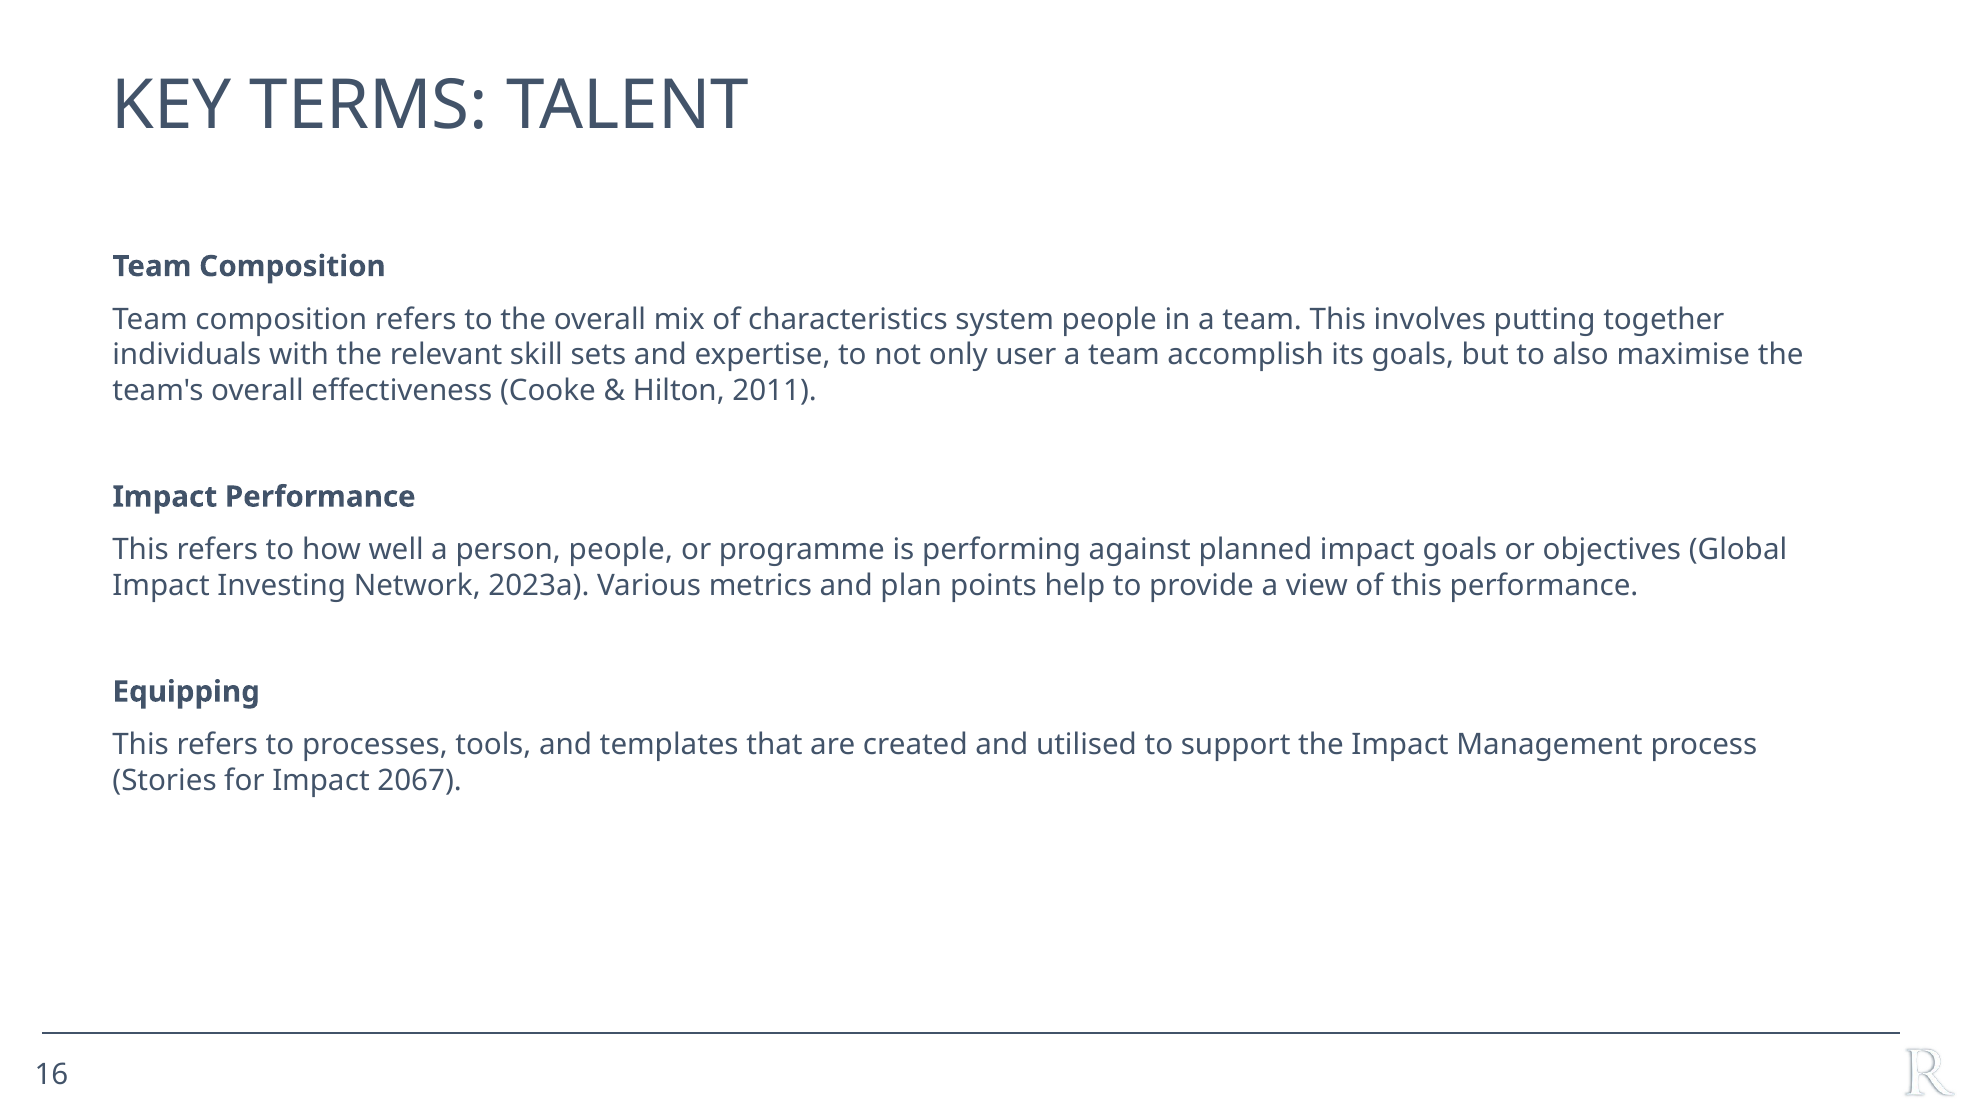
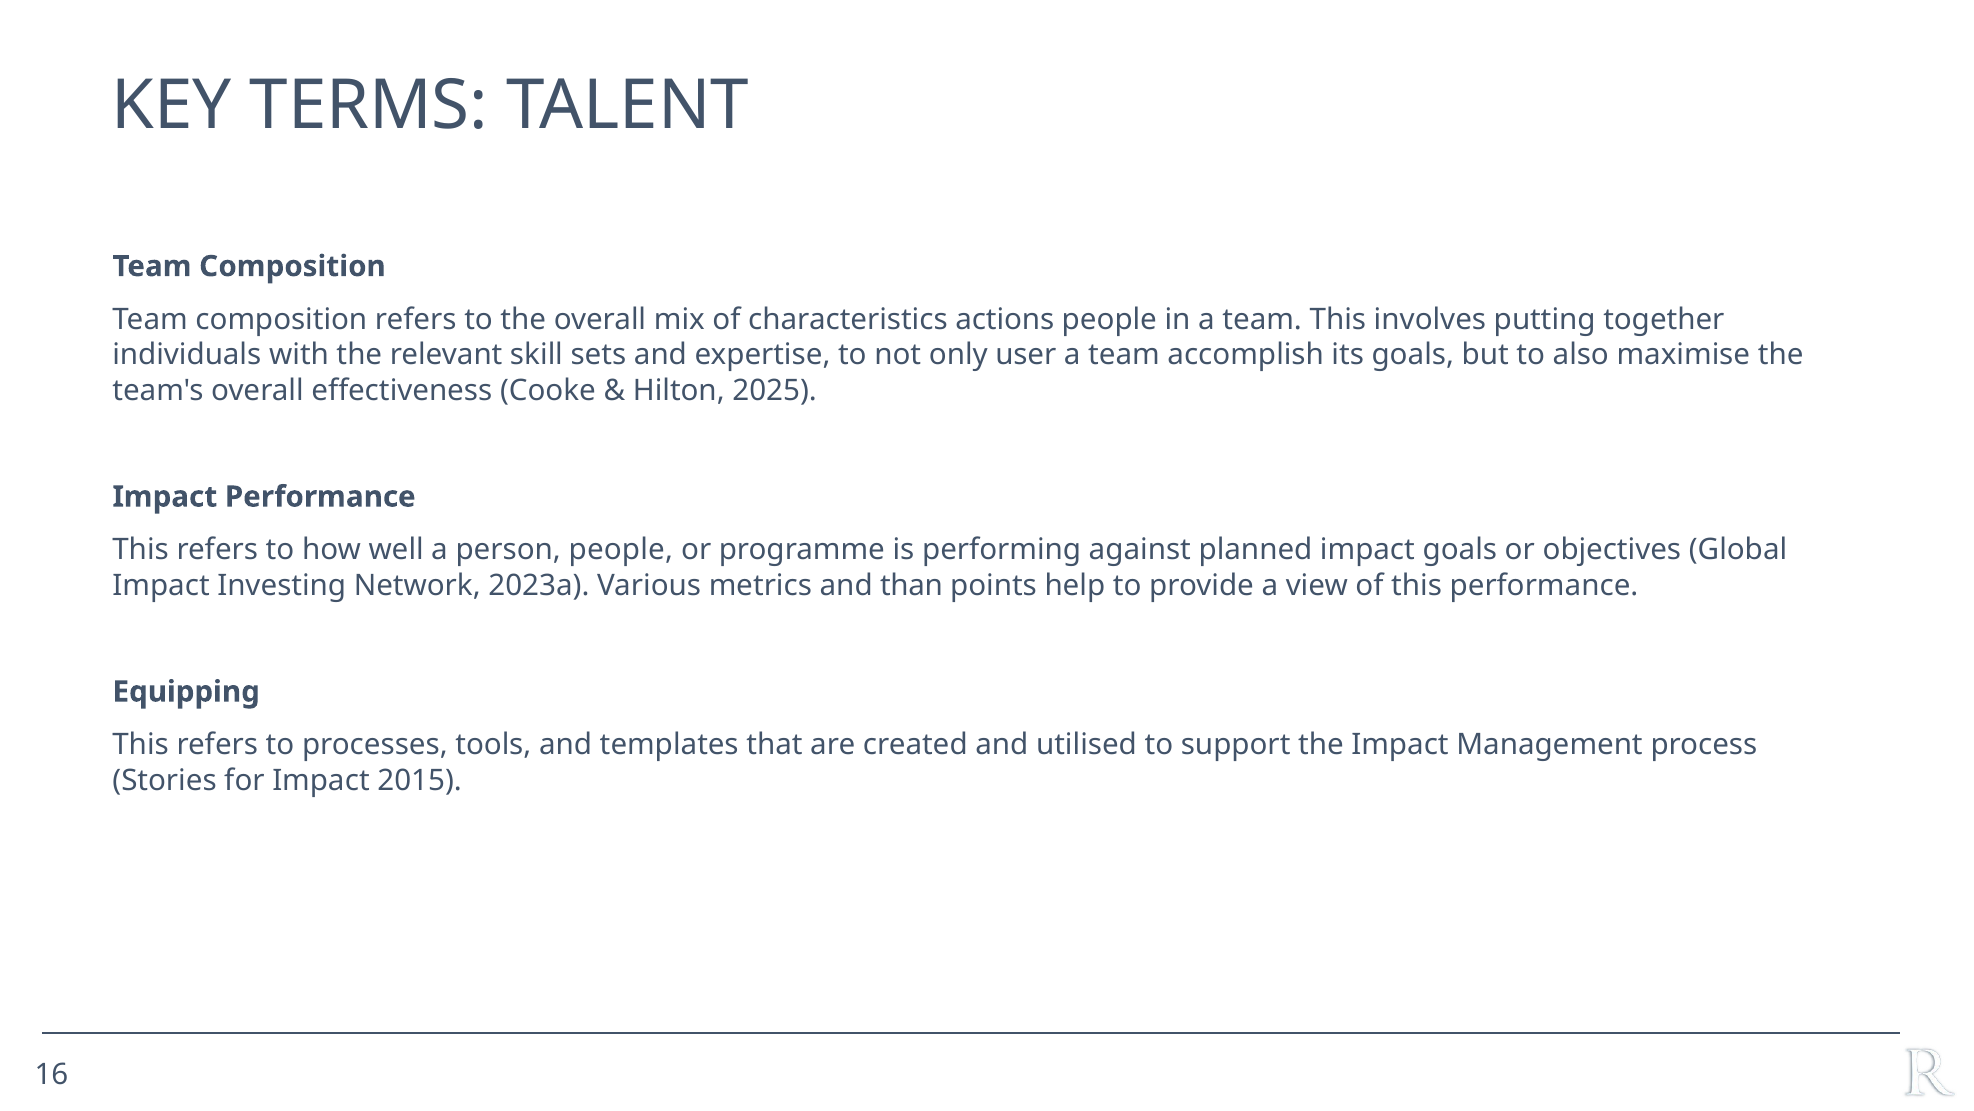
system: system -> actions (1005, 319)
2011: 2011 -> 2025 (775, 390)
plan: plan -> than (911, 585)
2067: 2067 -> 2015 (420, 780)
